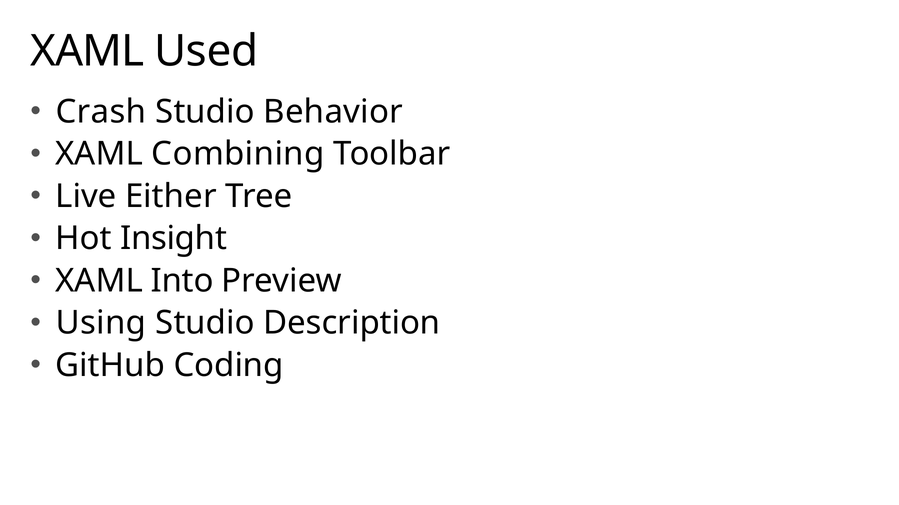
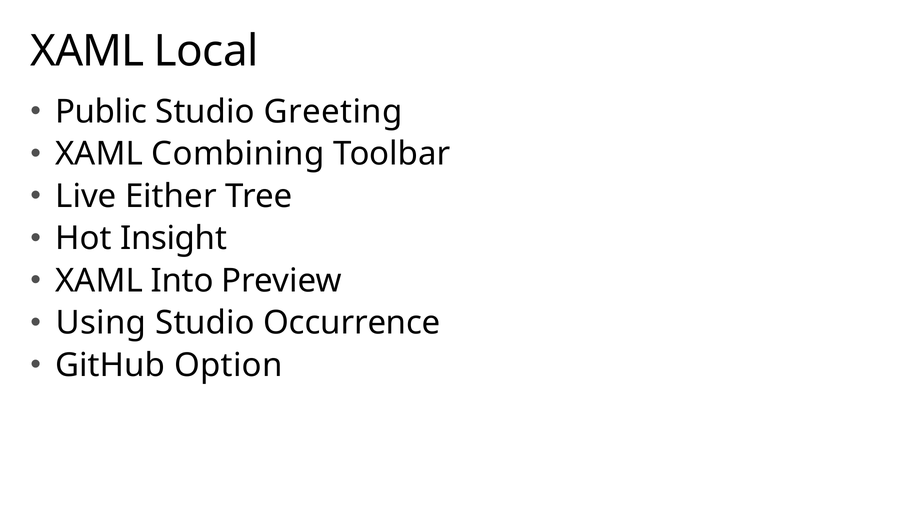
Used: Used -> Local (206, 51)
Crash: Crash -> Public (101, 112)
Behavior: Behavior -> Greeting (333, 112)
Description: Description -> Occurrence (352, 323)
Coding: Coding -> Option (228, 366)
